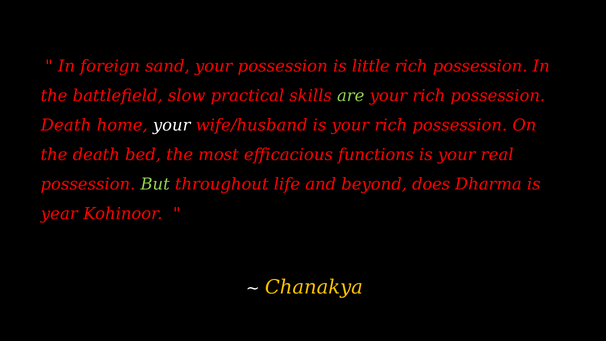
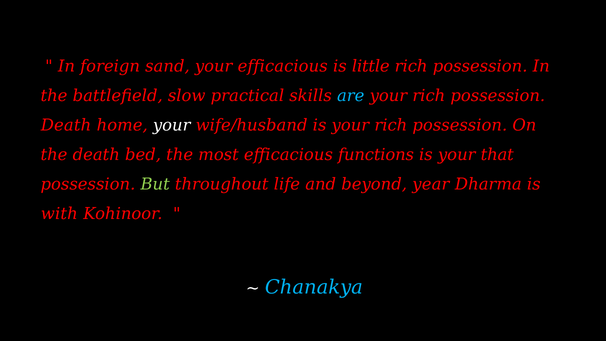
your possession: possession -> efficacious (283, 66)
are colour: light green -> light blue (351, 96)
real: real -> that (497, 155)
does: does -> year (431, 184)
year: year -> with (59, 214)
Chanakya colour: yellow -> light blue (314, 287)
